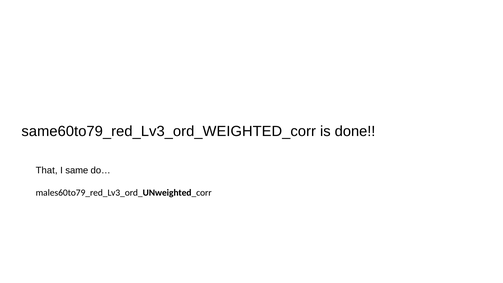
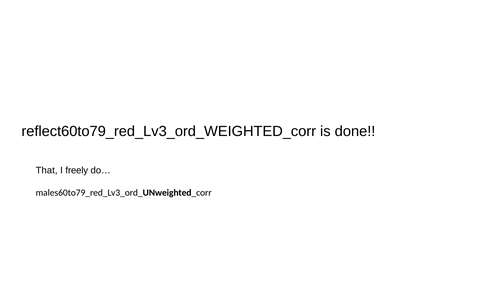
same60to79_red_Lv3_ord_WEIGHTED_corr: same60to79_red_Lv3_ord_WEIGHTED_corr -> reflect60to79_red_Lv3_ord_WEIGHTED_corr (169, 131)
same: same -> freely (77, 170)
